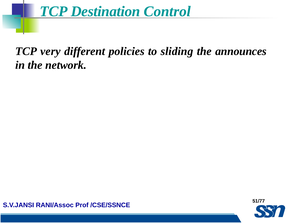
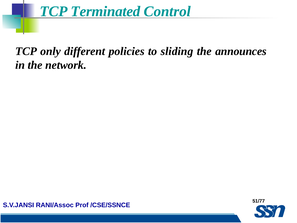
Destination: Destination -> Terminated (106, 11)
very: very -> only (50, 51)
